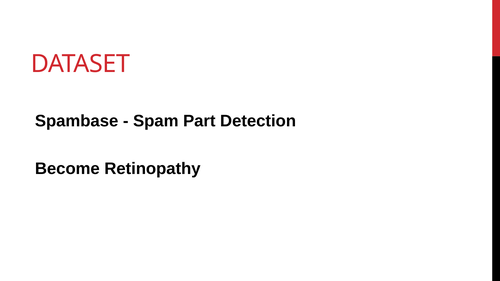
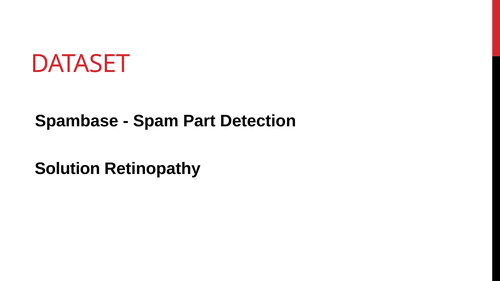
Become: Become -> Solution (67, 169)
